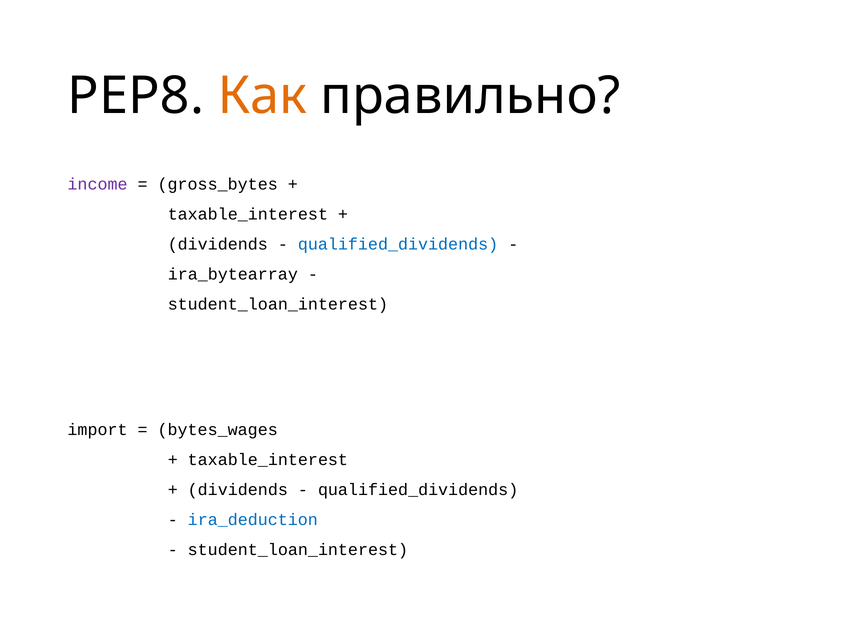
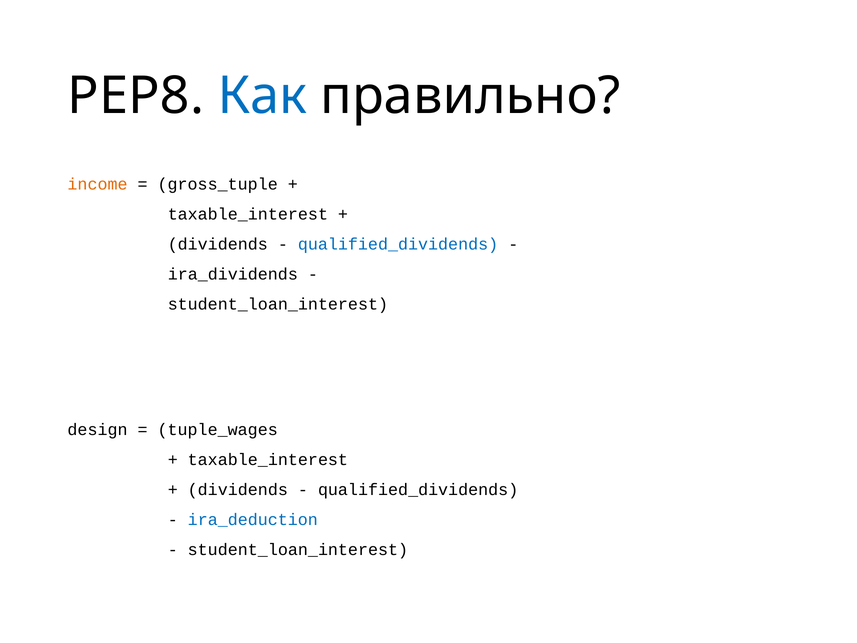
Как colour: orange -> blue (262, 96)
income colour: purple -> orange (98, 184)
gross_bytes: gross_bytes -> gross_tuple (218, 184)
ira_bytearray: ira_bytearray -> ira_dividends (233, 274)
import: import -> design (98, 430)
bytes_wages: bytes_wages -> tuple_wages (218, 430)
